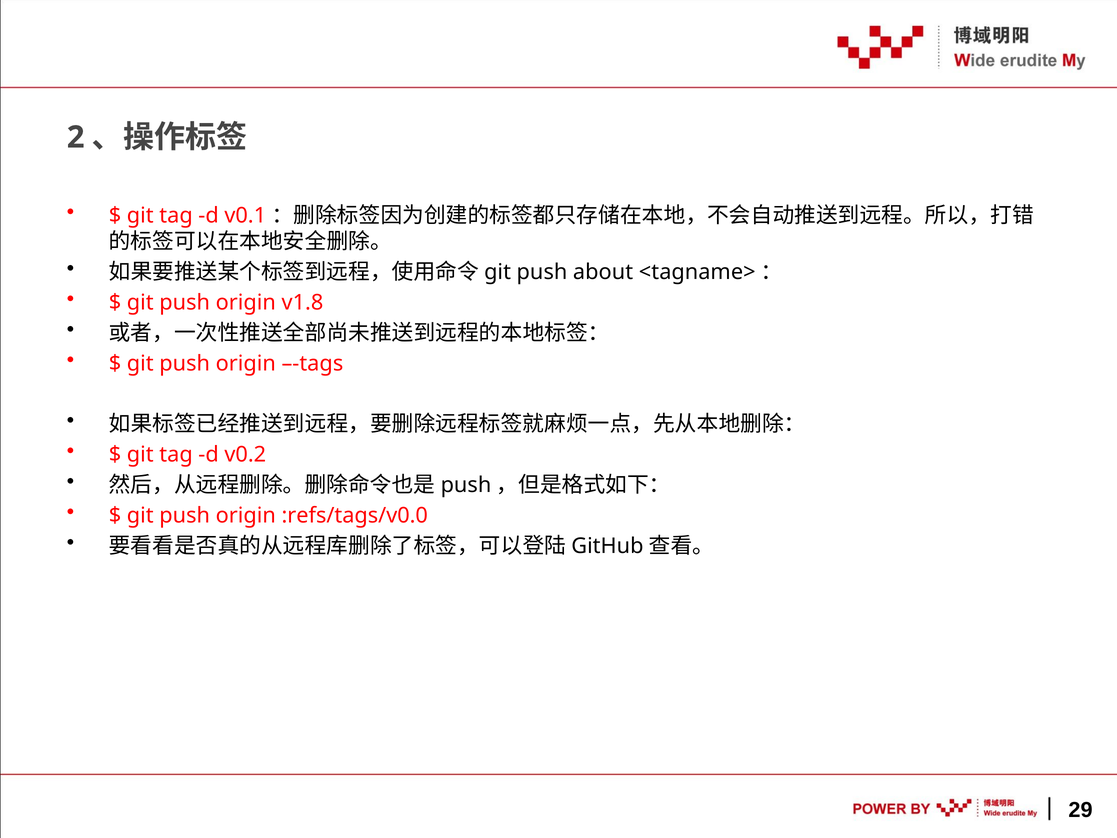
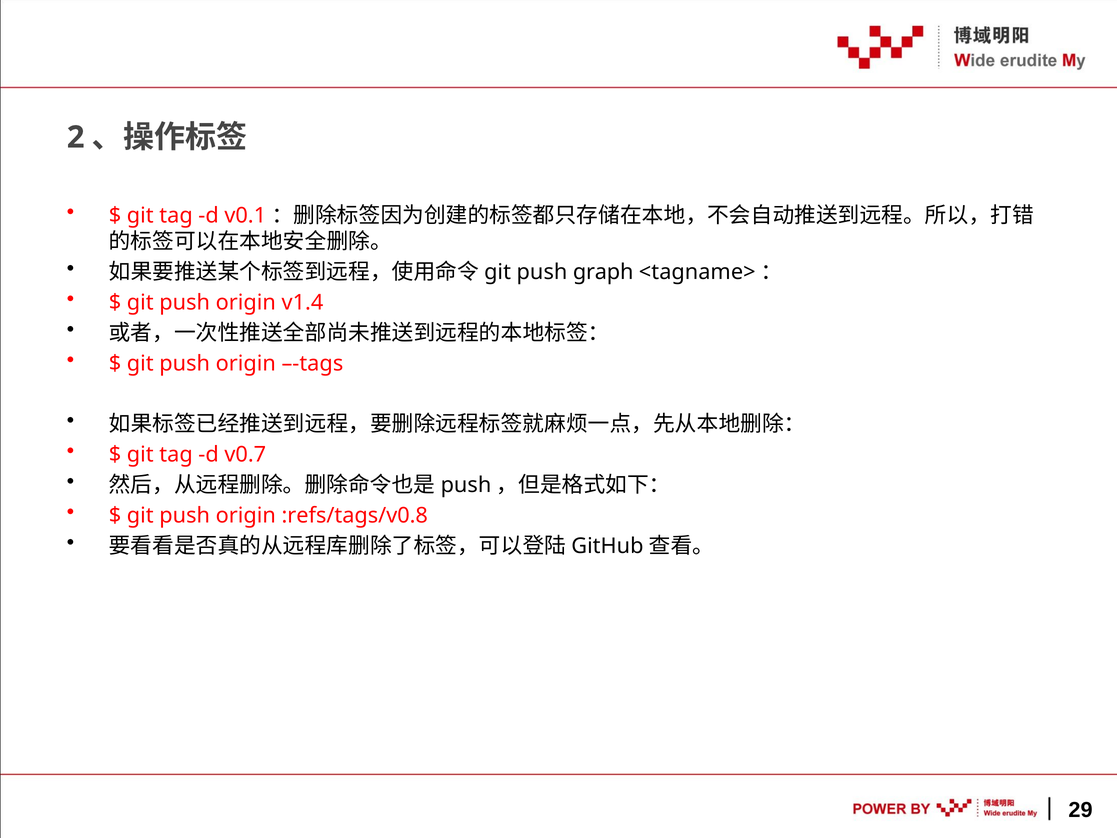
about: about -> graph (603, 272)
v1.8: v1.8 -> v1.4 (302, 302)
v0.2: v0.2 -> v0.7 (245, 455)
:refs/tags/v0.0: :refs/tags/v0.0 -> :refs/tags/v0.8 (355, 515)
